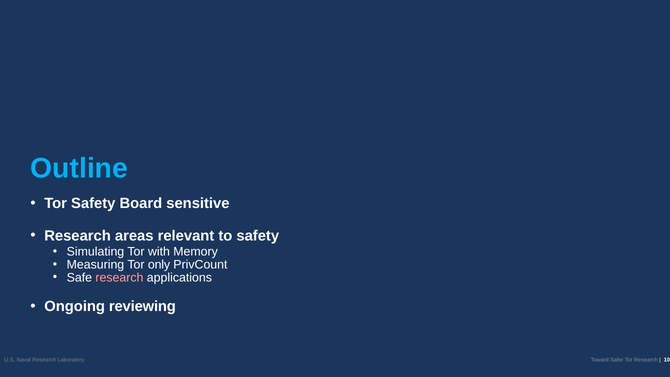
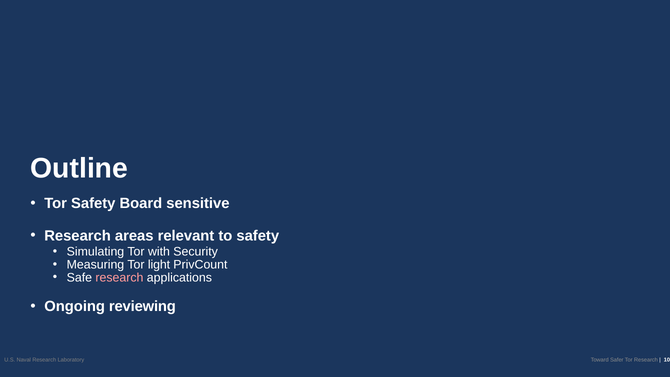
Outline colour: light blue -> white (79, 168)
Memory: Memory -> Security (196, 252)
only: only -> light (159, 265)
